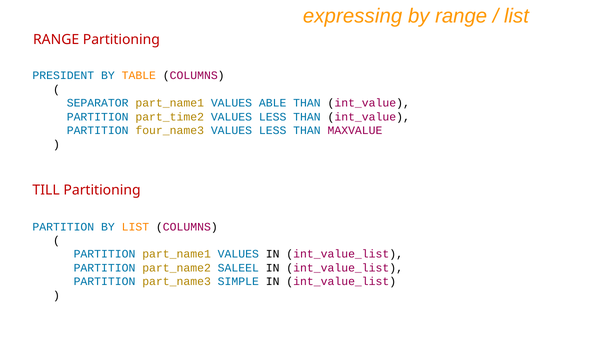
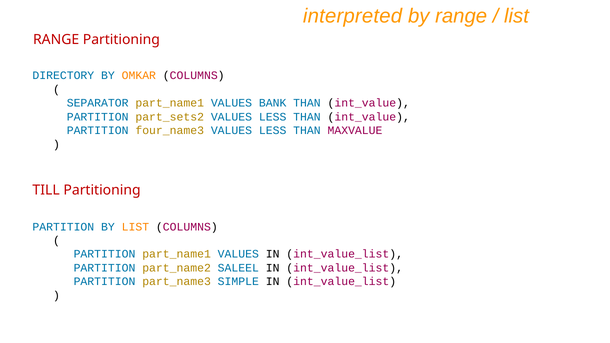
expressing: expressing -> interpreted (353, 16)
PRESIDENT: PRESIDENT -> DIRECTORY (63, 76)
TABLE: TABLE -> OMKAR (139, 76)
ABLE: ABLE -> BANK (273, 103)
part_time2: part_time2 -> part_sets2 (170, 117)
